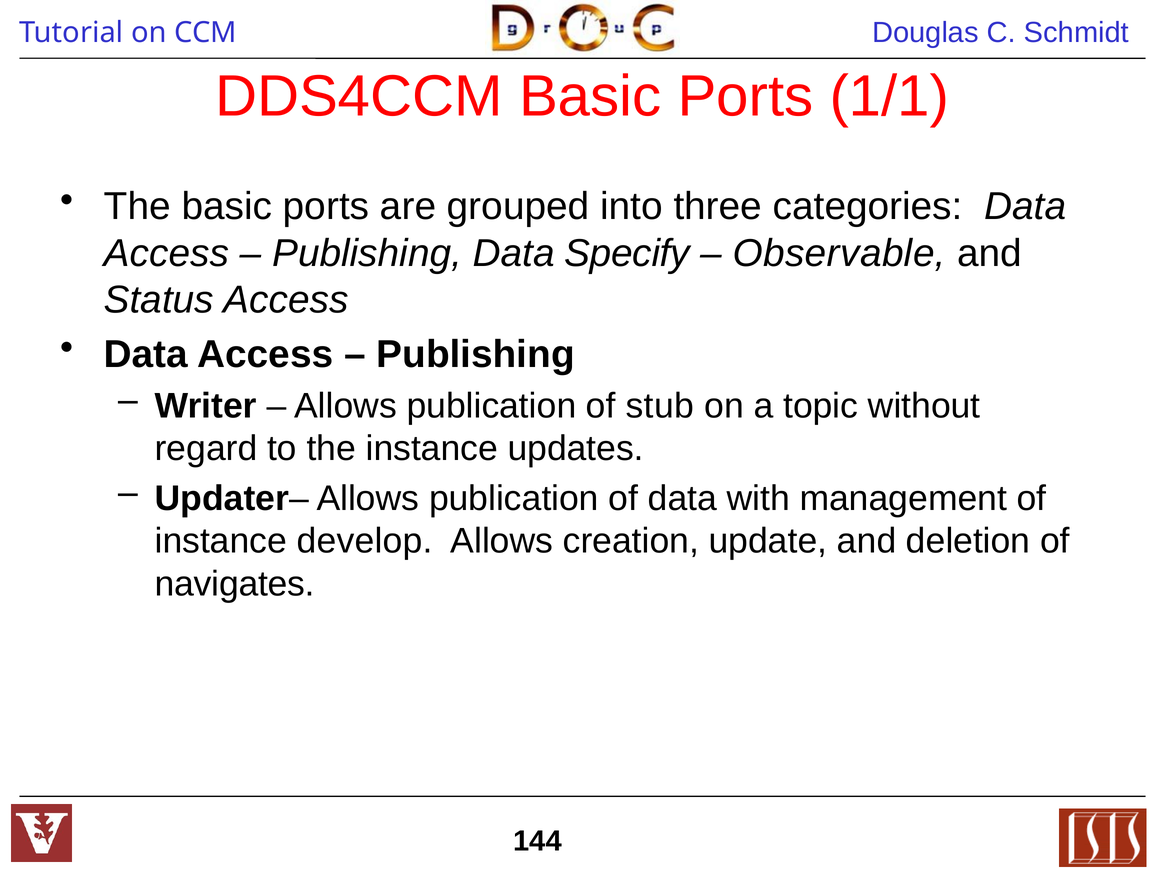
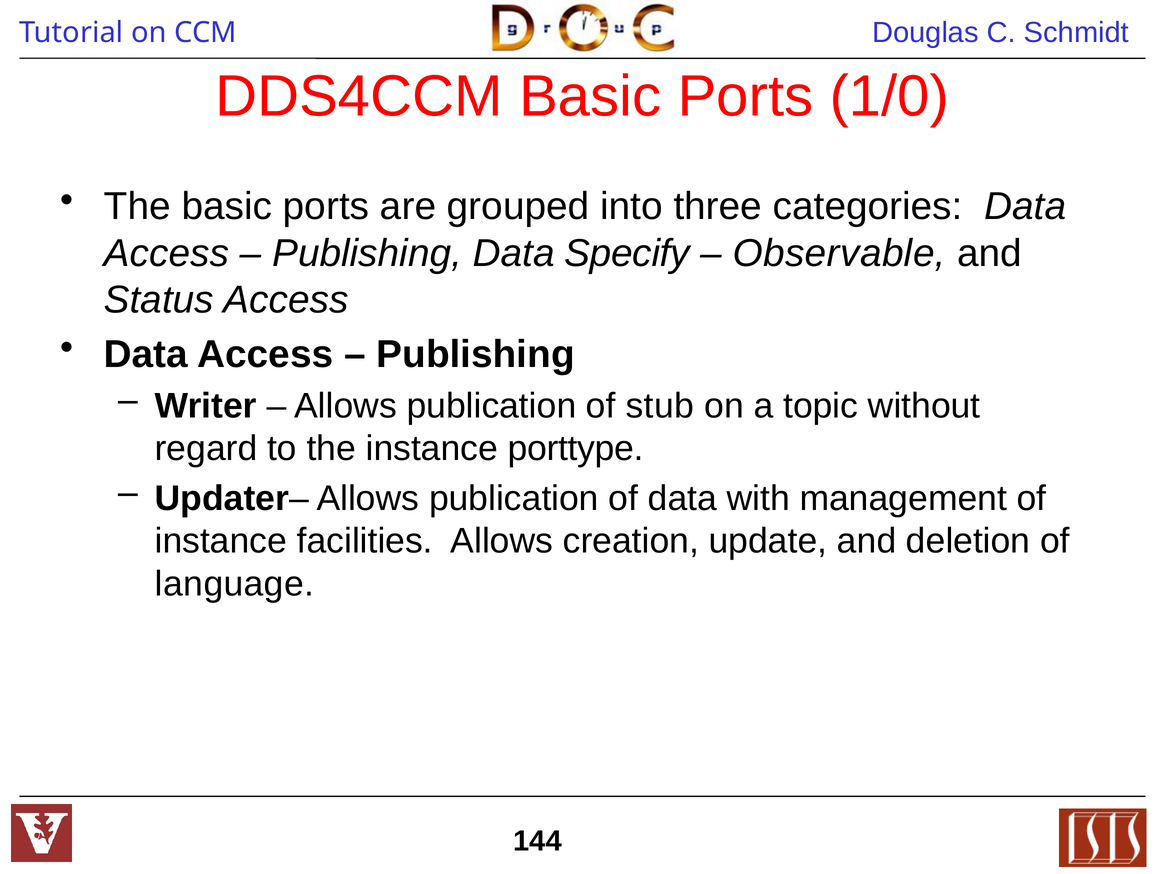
1/1: 1/1 -> 1/0 (889, 96)
updates: updates -> porttype (576, 448)
develop: develop -> facilities (365, 541)
navigates: navigates -> language (235, 584)
